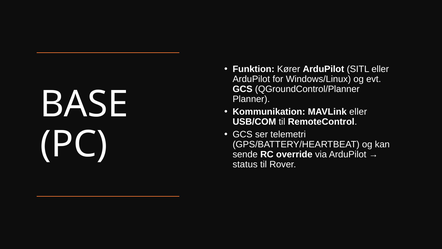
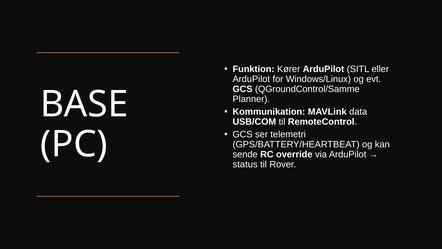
QGroundControl/Planner: QGroundControl/Planner -> QGroundControl/Samme (307, 89)
MAVLink eller: eller -> data (358, 112)
